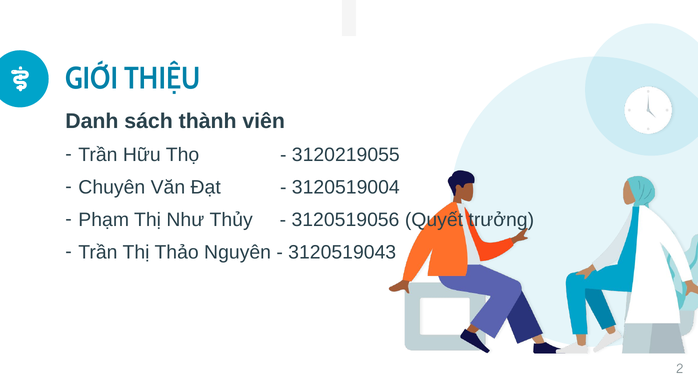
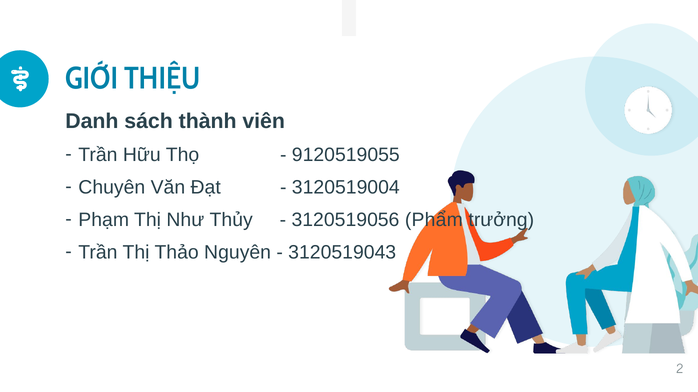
3120219055: 3120219055 -> 9120519055 (346, 155)
Quyết: Quyết -> Phẩm (434, 220)
